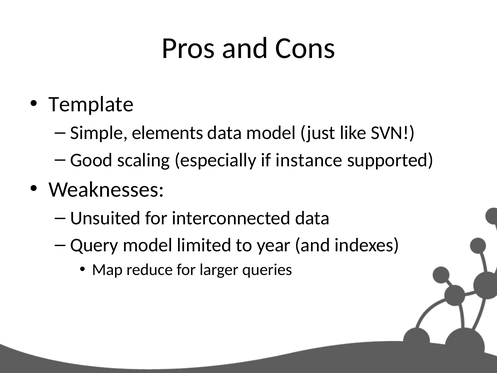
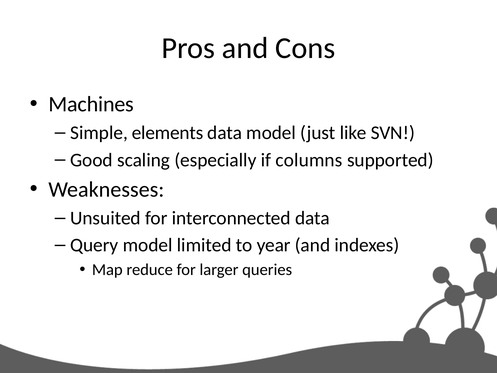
Template: Template -> Machines (91, 104)
instance: instance -> columns (309, 160)
